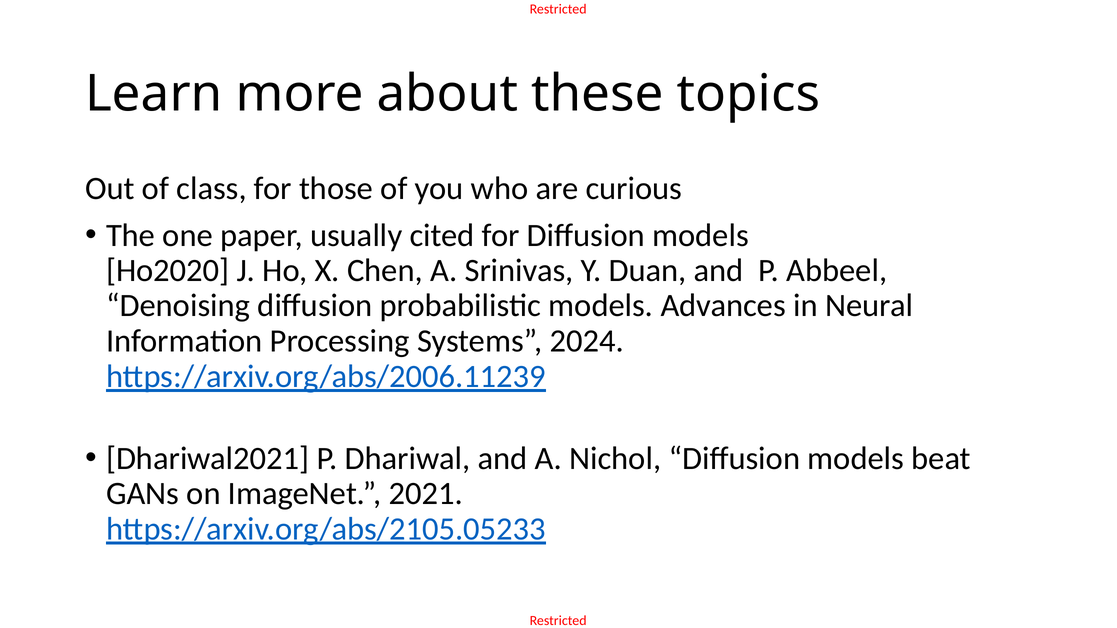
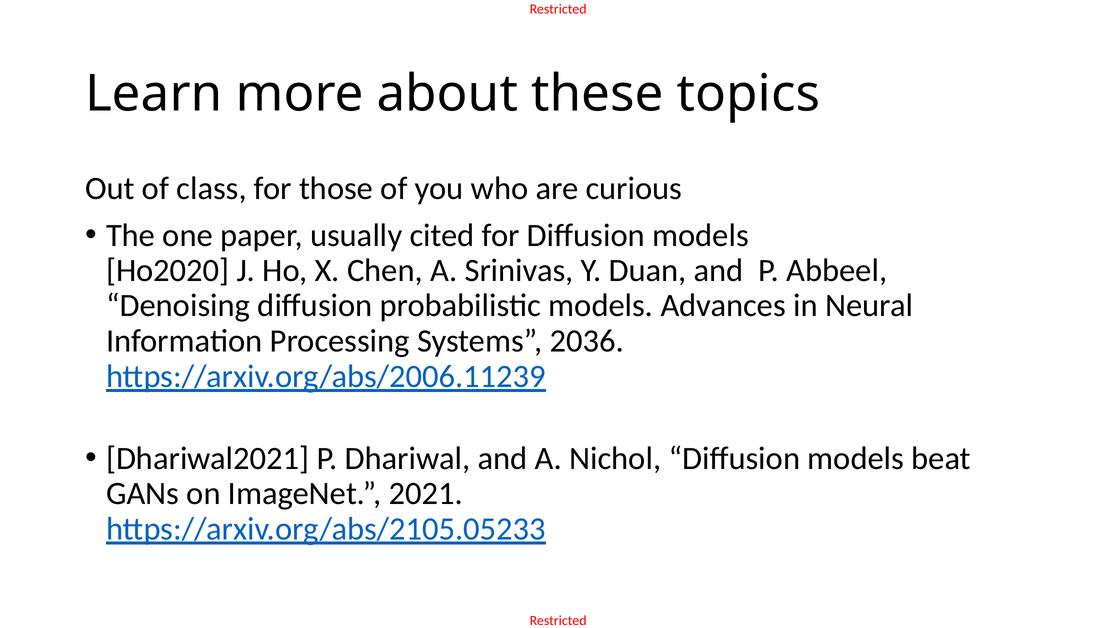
2024: 2024 -> 2036 (587, 341)
